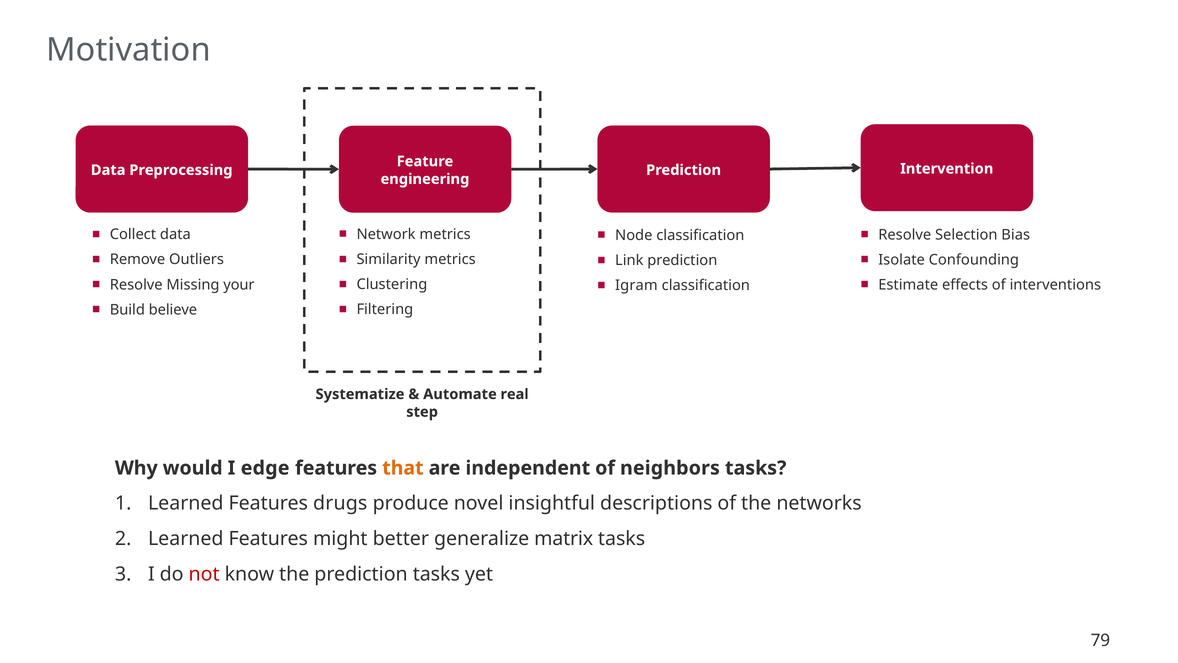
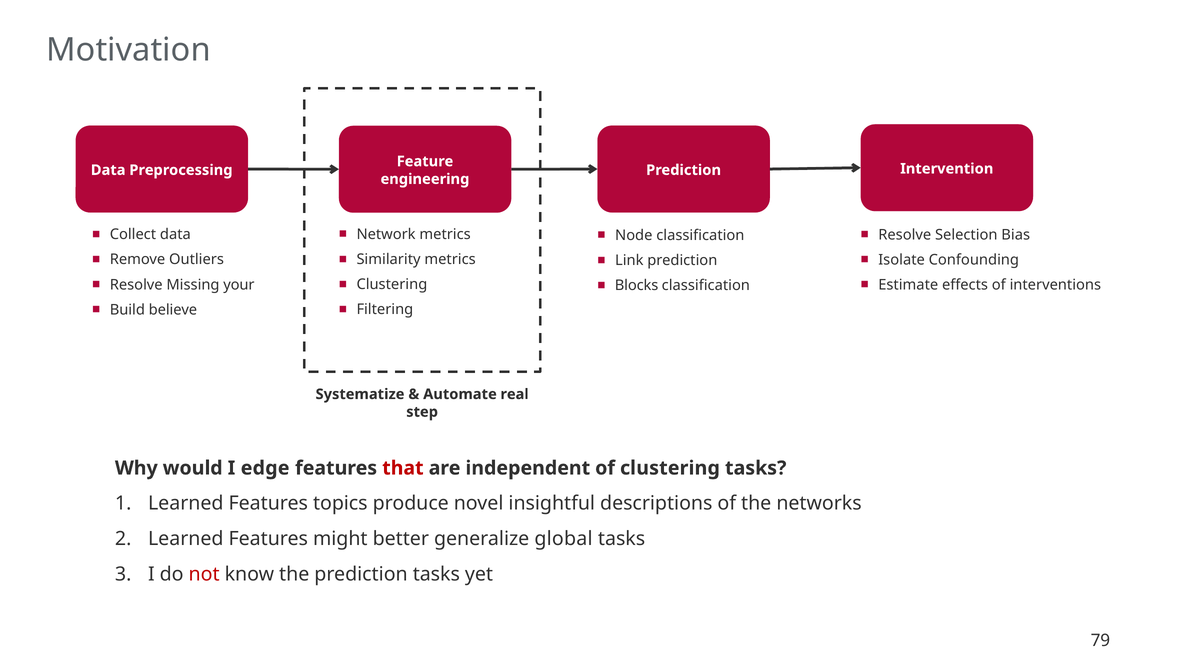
Igram: Igram -> Blocks (637, 285)
that colour: orange -> red (403, 468)
of neighbors: neighbors -> clustering (670, 468)
drugs: drugs -> topics (340, 503)
matrix: matrix -> global (564, 538)
